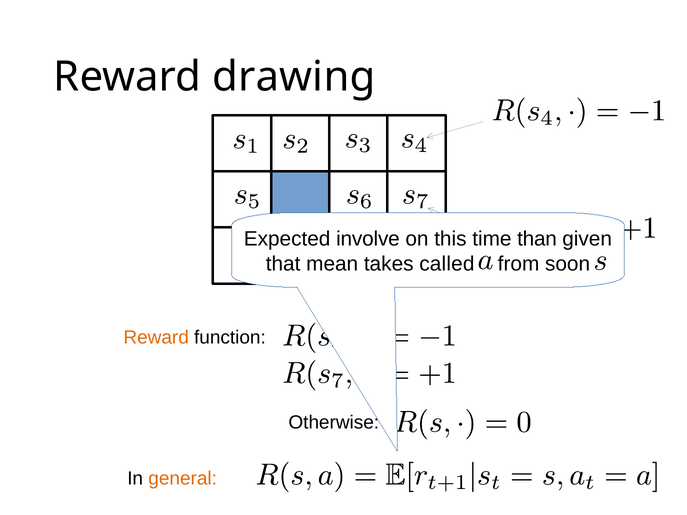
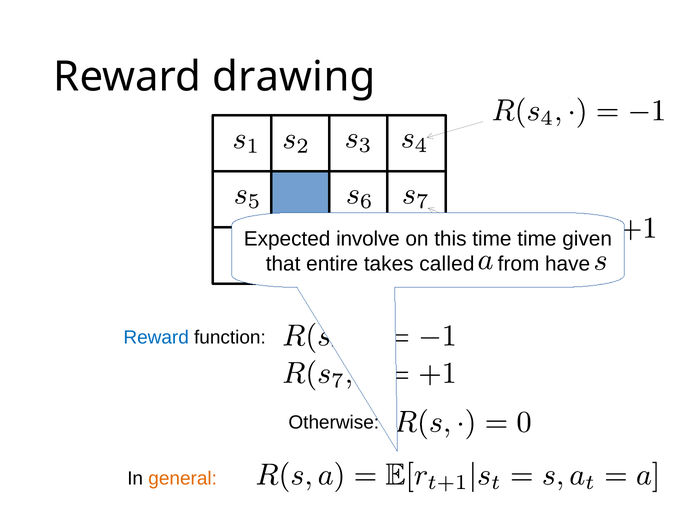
time than: than -> time (537, 239)
mean: mean -> entire (332, 264)
soon: soon -> have (568, 264)
Reward colour: orange -> blue (156, 338)
